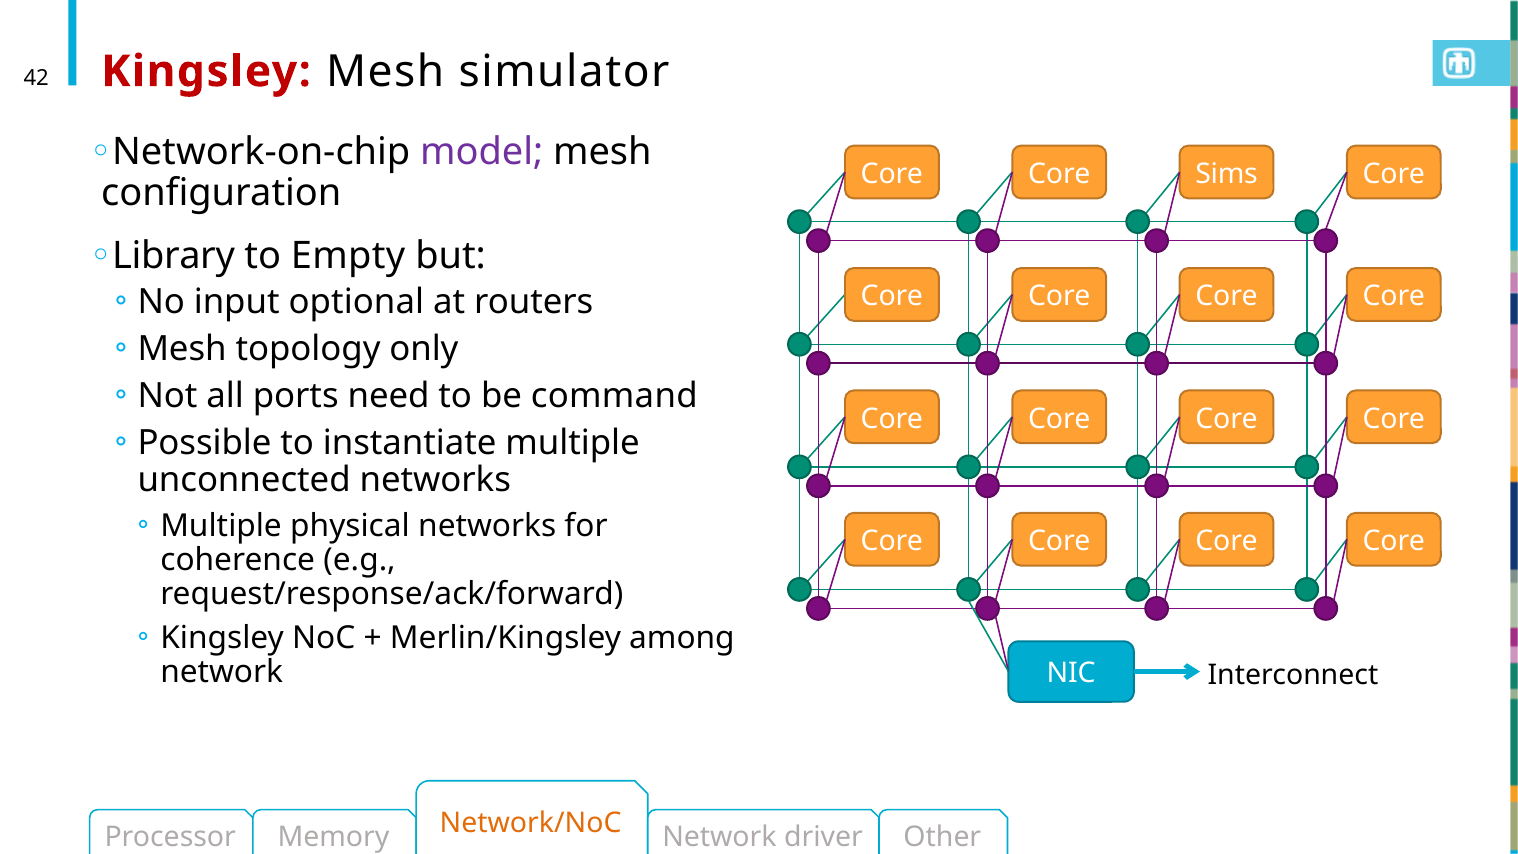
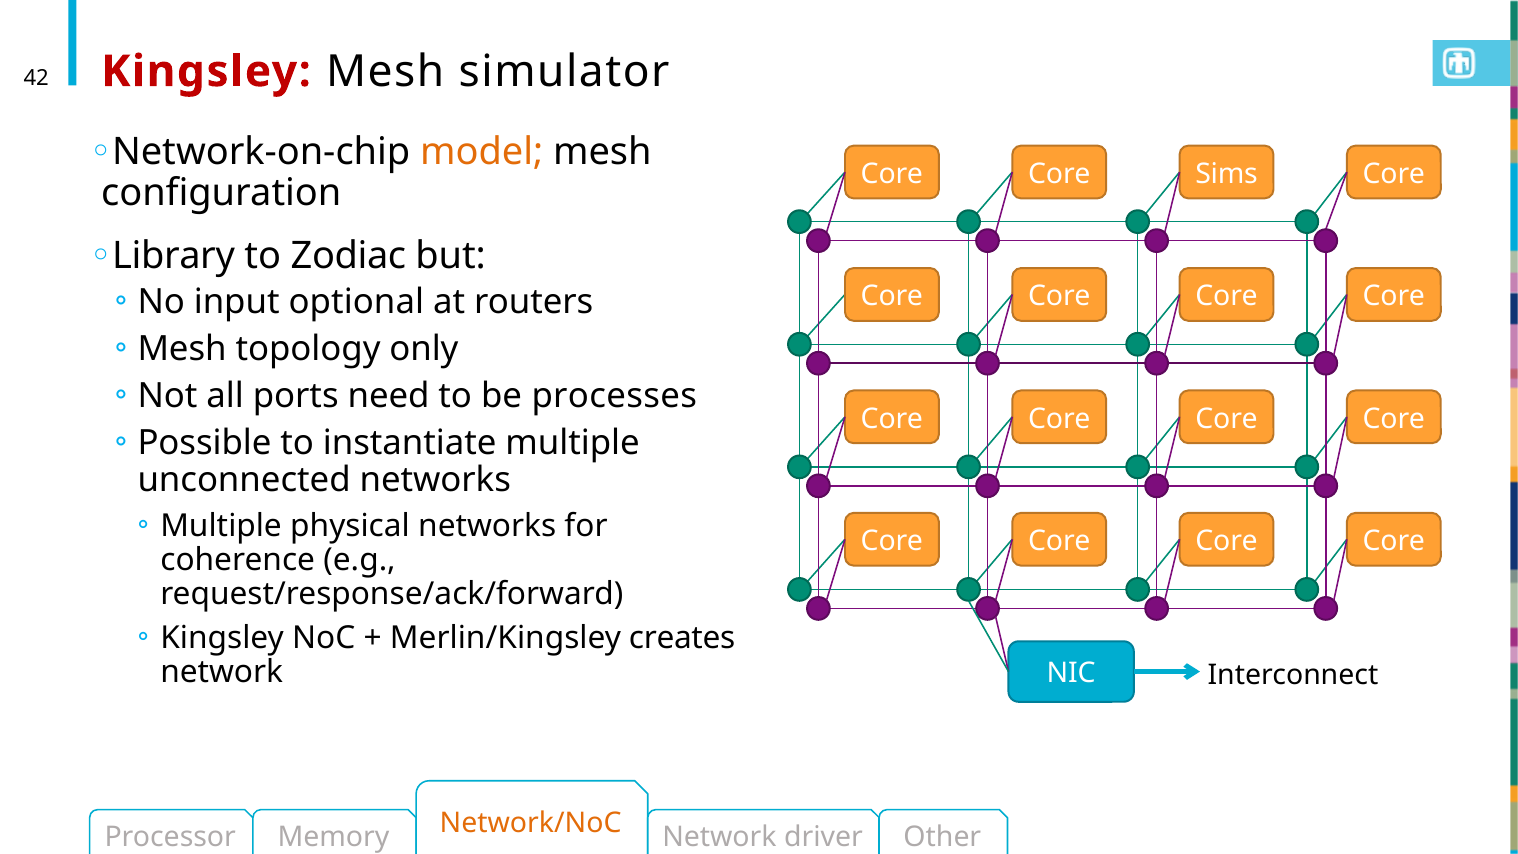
model colour: purple -> orange (482, 152)
Empty: Empty -> Zodiac (348, 256)
command: command -> processes (614, 396)
among: among -> creates (682, 638)
